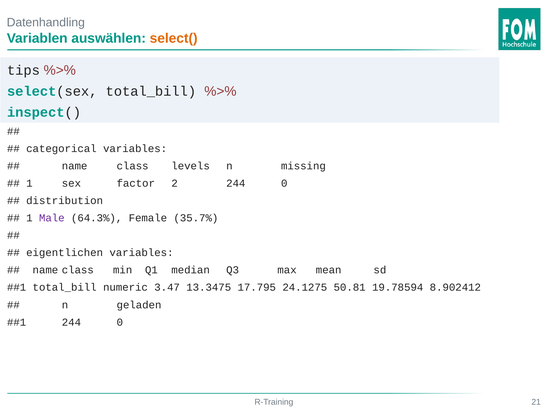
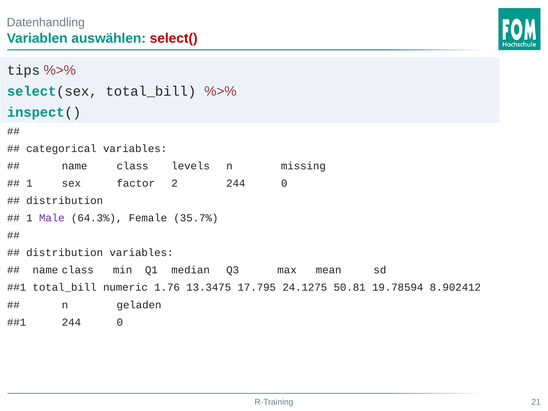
select( colour: orange -> red (174, 38)
eigentlichen: eigentlichen -> distribution (65, 253)
3.47: 3.47 -> 1.76 (167, 287)
